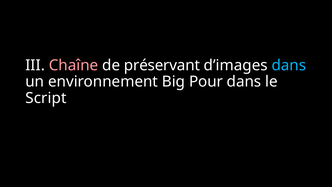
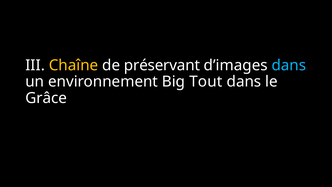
Chaîne colour: pink -> yellow (74, 65)
Pour: Pour -> Tout (206, 82)
Script: Script -> Grâce (46, 98)
